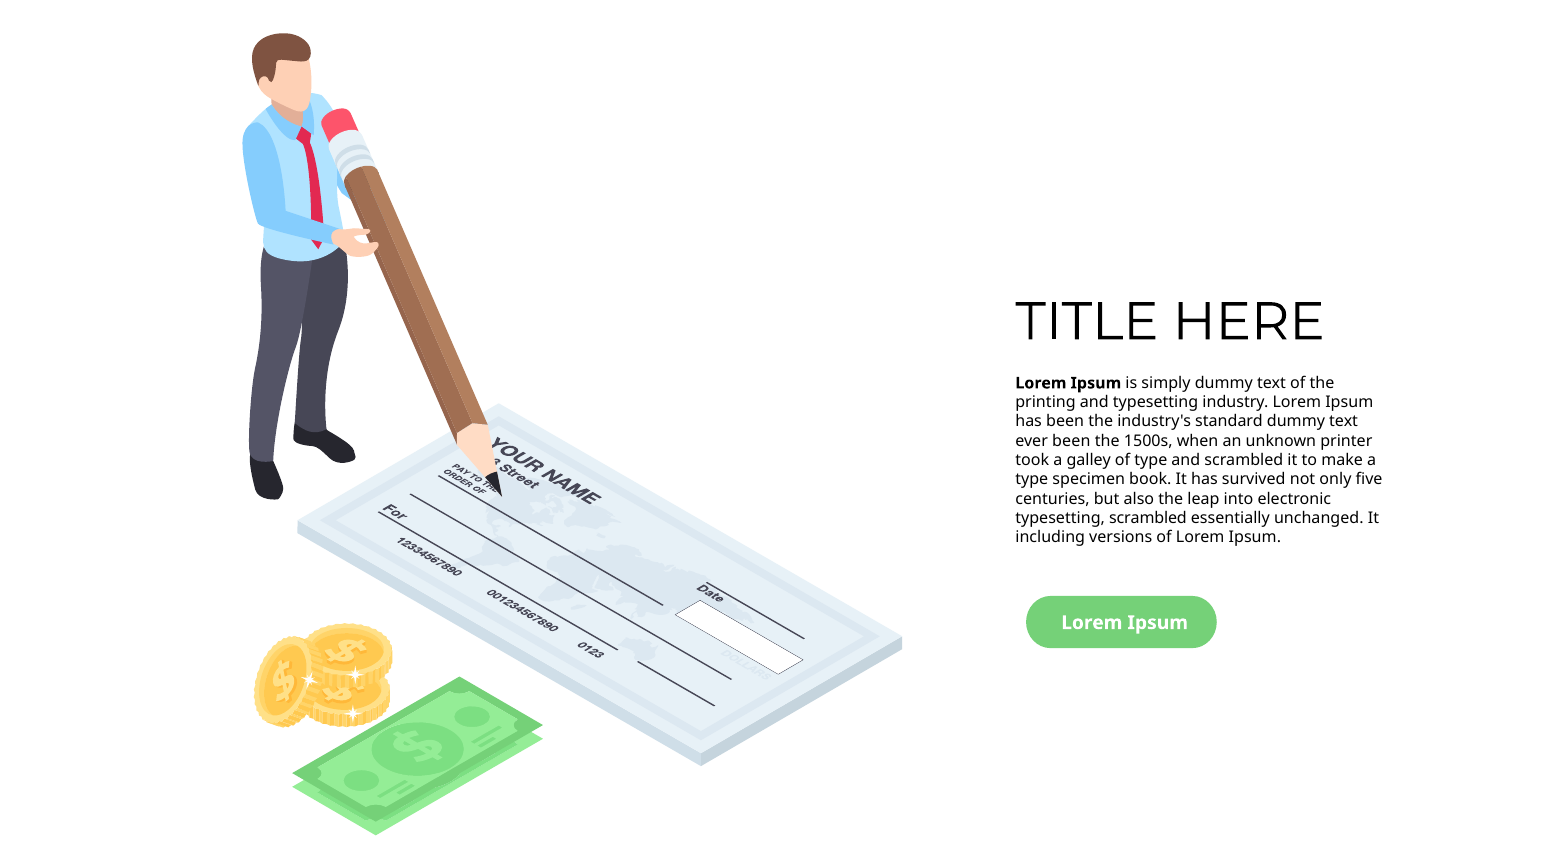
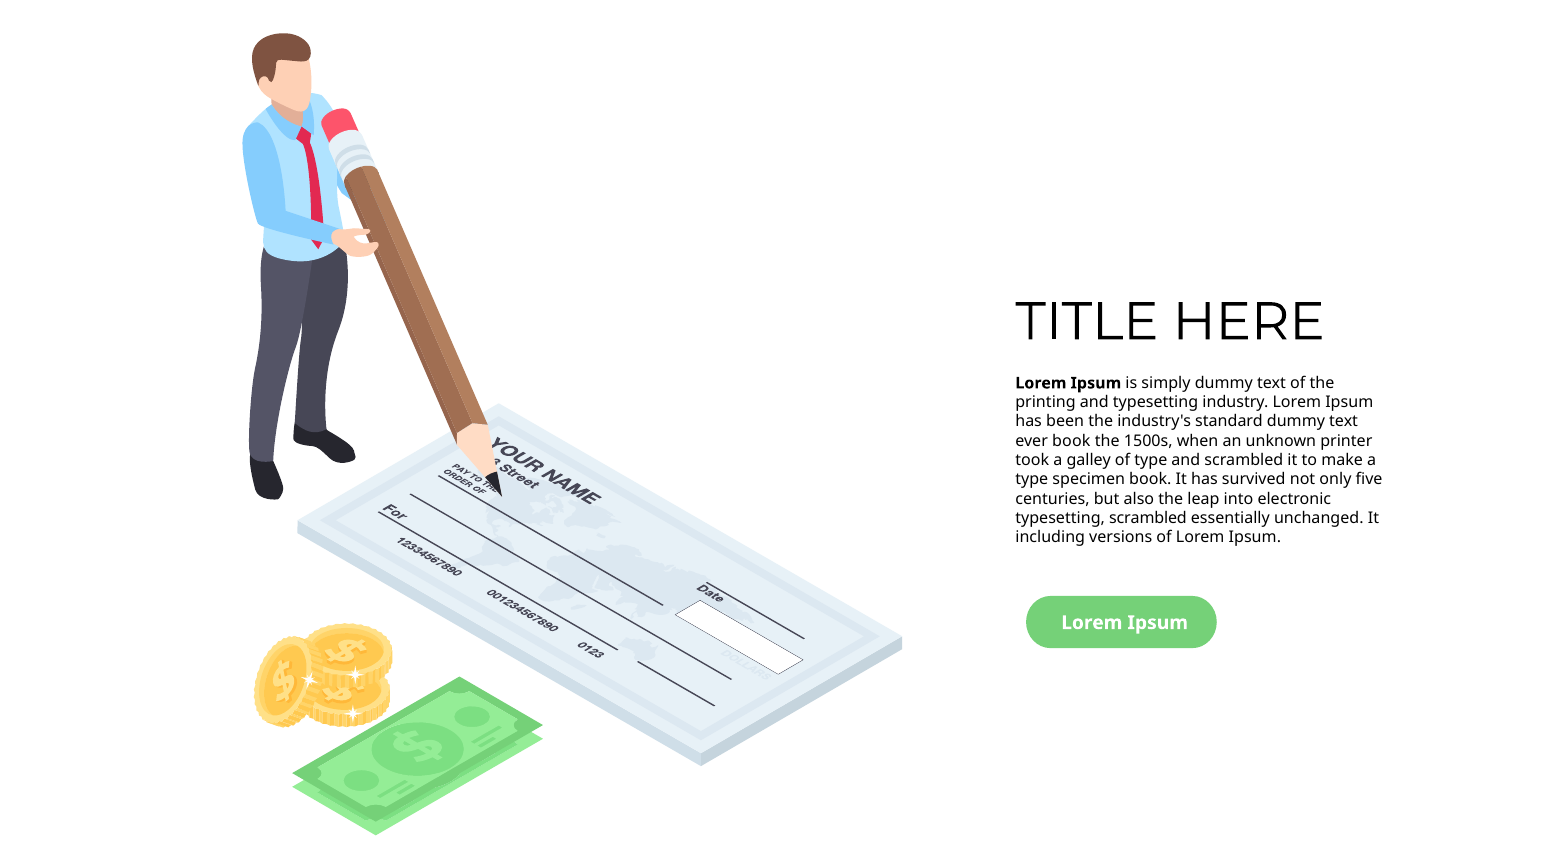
ever been: been -> book (1071, 441)
